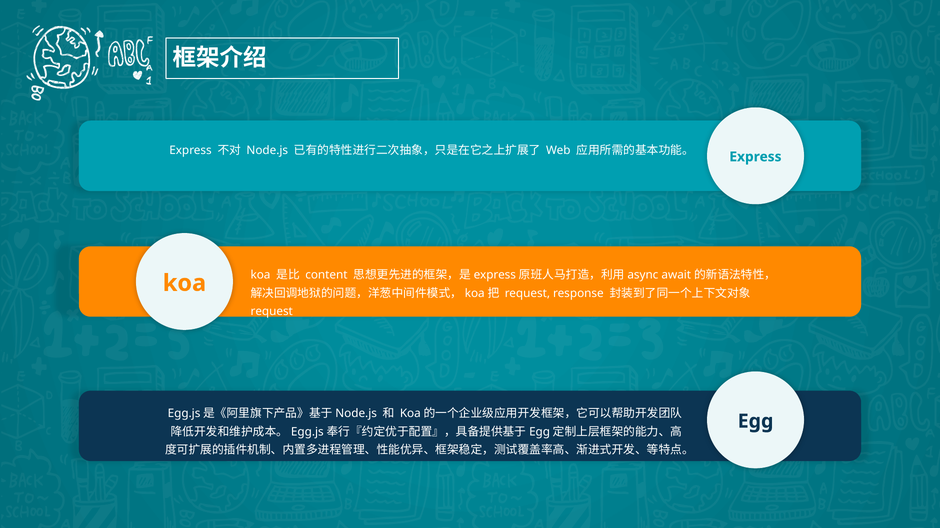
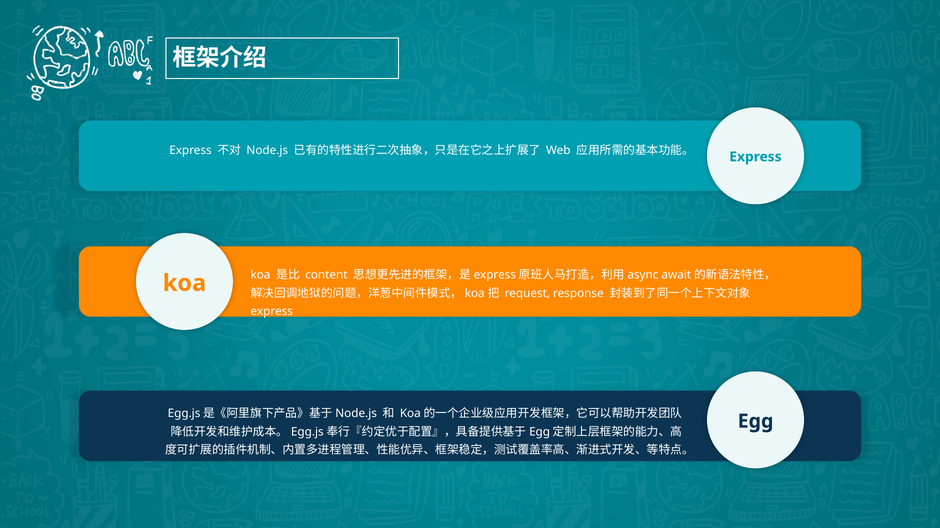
request: request -> express (272, 312)
